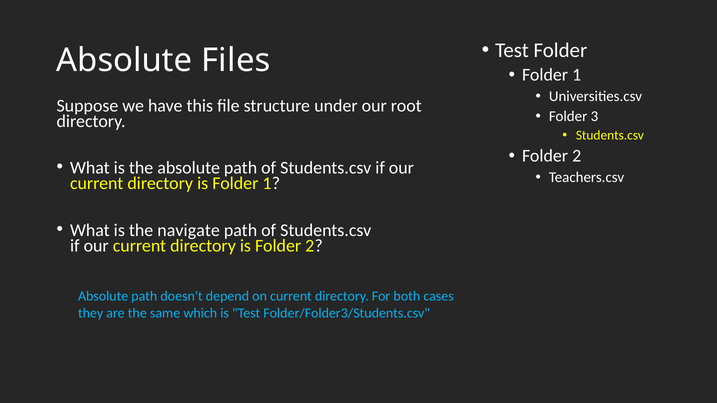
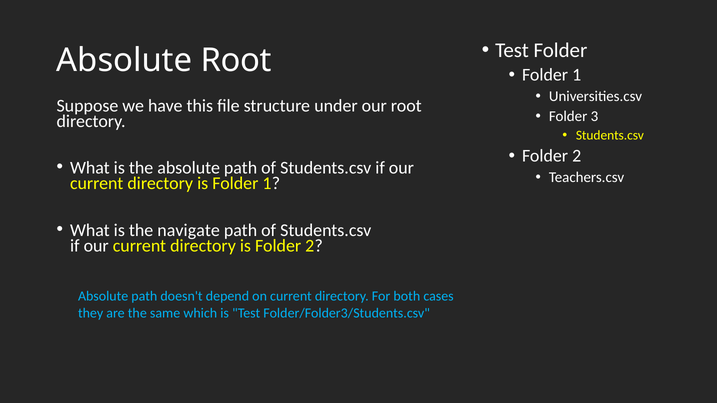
Absolute Files: Files -> Root (236, 60)
